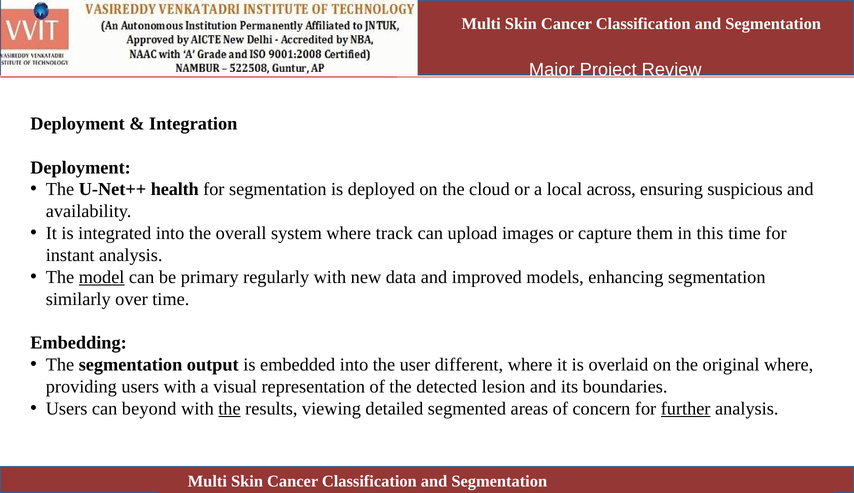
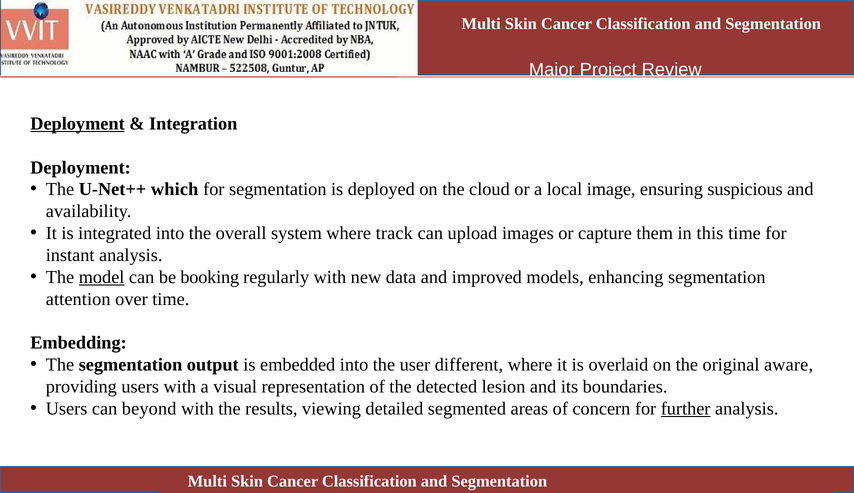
Deployment underline: none -> present (78, 124)
health: health -> which (175, 189)
across: across -> image (611, 189)
primary: primary -> booking (210, 277)
similarly: similarly -> attention (78, 299)
original where: where -> aware (789, 365)
the underline: present -> none (229, 409)
